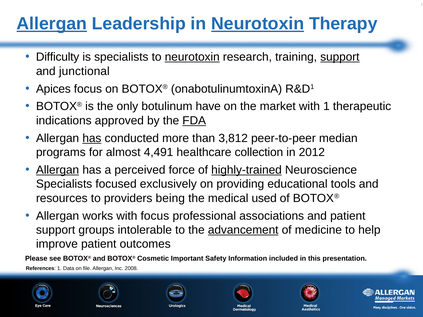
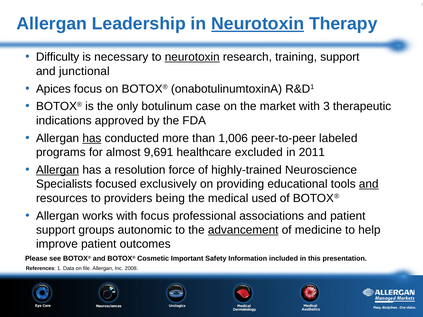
Allergan underline: present -> none (52, 24)
is specialists: specialists -> necessary (121, 57)
support underline: present -> none (340, 57)
have: have -> case (208, 107)
with 1: 1 -> 3 (326, 107)
FDA underline: present -> none (194, 121)
3,812: 3,812 -> 1,006 (233, 138)
median: median -> labeled (338, 138)
4,491: 4,491 -> 9,691 (159, 152)
collection: collection -> excluded (259, 152)
2012: 2012 -> 2011 (312, 152)
perceived: perceived -> resolution (140, 170)
highly-trained underline: present -> none (246, 170)
and underline: none -> present (369, 184)
intolerable: intolerable -> autonomic (145, 230)
